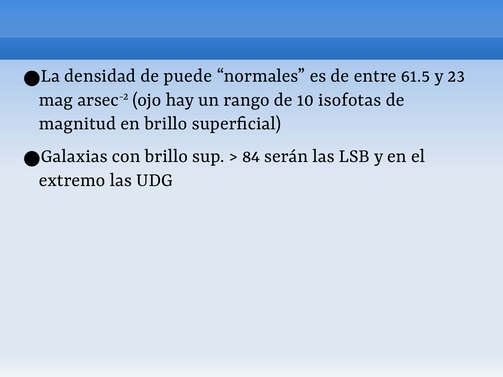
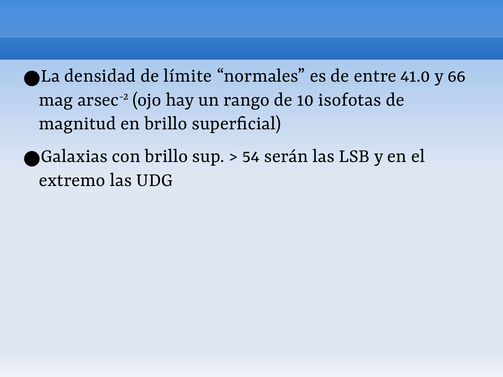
puede: puede -> límite (188, 75)
61.5: 61.5 -> 41.0 (415, 75)
23: 23 -> 66 (457, 75)
84: 84 -> 54 (251, 156)
